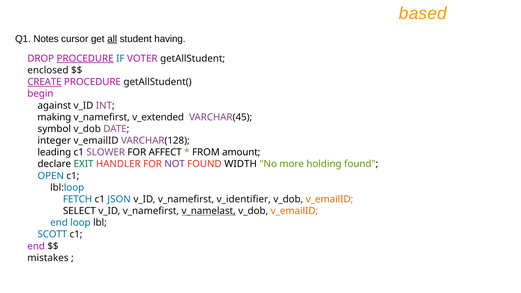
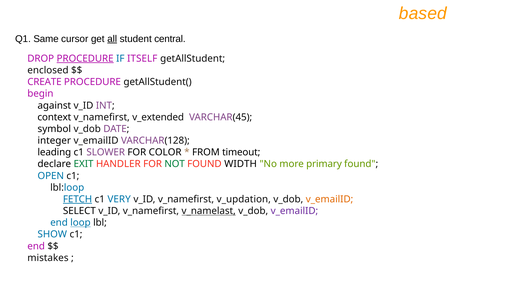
Notes: Notes -> Same (46, 39)
having: having -> central (170, 39)
VOTER: VOTER -> ITSELF (142, 59)
CREATE underline: present -> none (44, 82)
making: making -> context (54, 117)
AFFECT: AFFECT -> COLOR (165, 152)
amount: amount -> timeout (241, 152)
NOT colour: purple -> green (175, 164)
holding: holding -> primary (324, 164)
FETCH underline: none -> present (78, 199)
JSON: JSON -> VERY (119, 199)
v_identifier: v_identifier -> v_updation (244, 199)
v_emailID colour: orange -> purple (294, 211)
loop underline: none -> present (80, 223)
SCOTT: SCOTT -> SHOW (52, 234)
